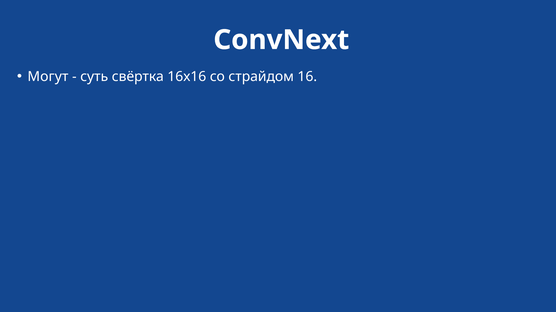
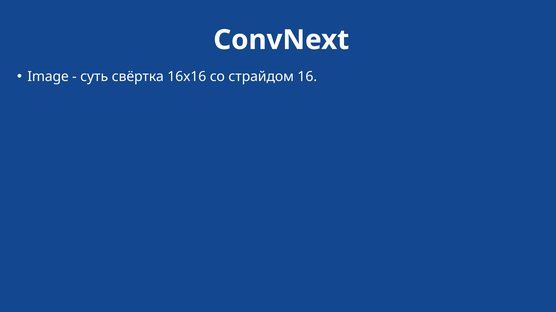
Могут: Могут -> Image (48, 77)
